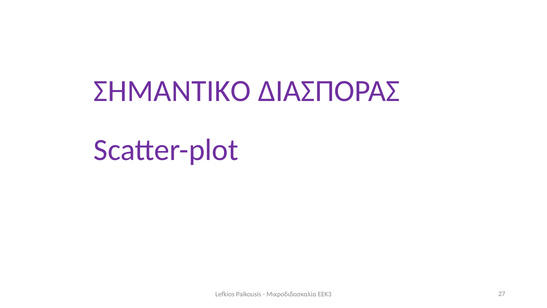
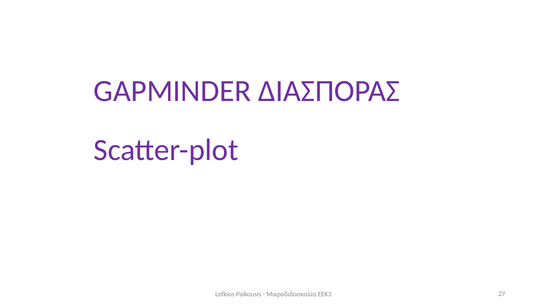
ΣΗΜΑΝΤΙΚΟ: ΣΗΜΑΝΤΙΚΟ -> GAPMINDER (172, 91)
